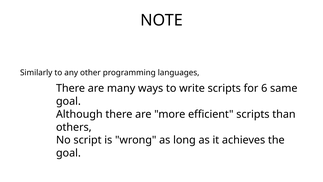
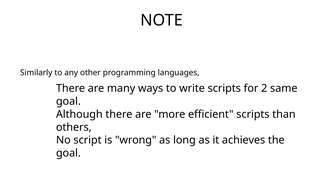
6: 6 -> 2 (264, 88)
